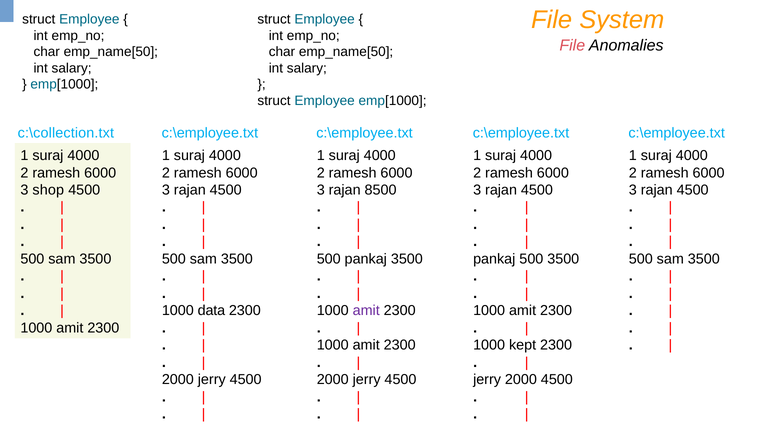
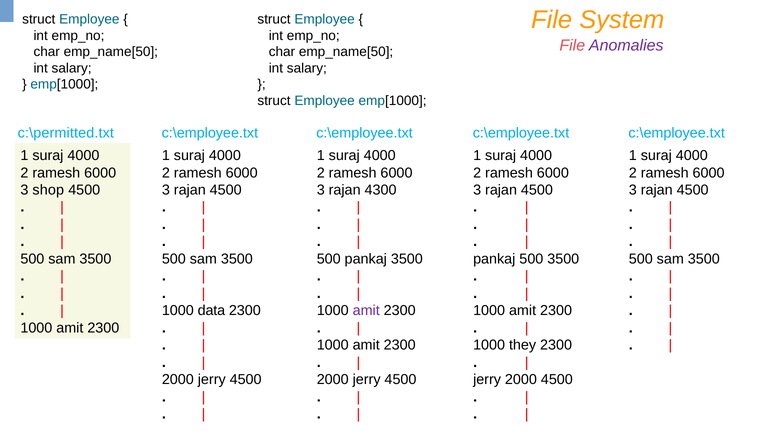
Anomalies colour: black -> purple (626, 46)
c:\collection.txt: c:\collection.txt -> c:\permitted.txt (66, 133)
8500: 8500 -> 4300 (381, 190)
kept: kept -> they (523, 345)
